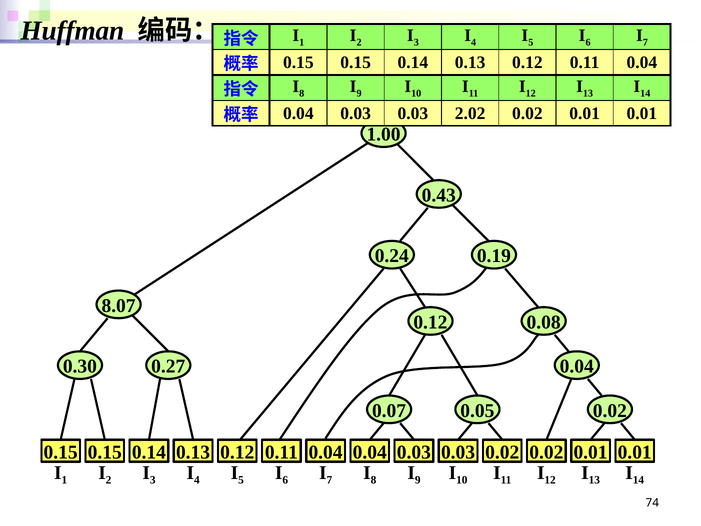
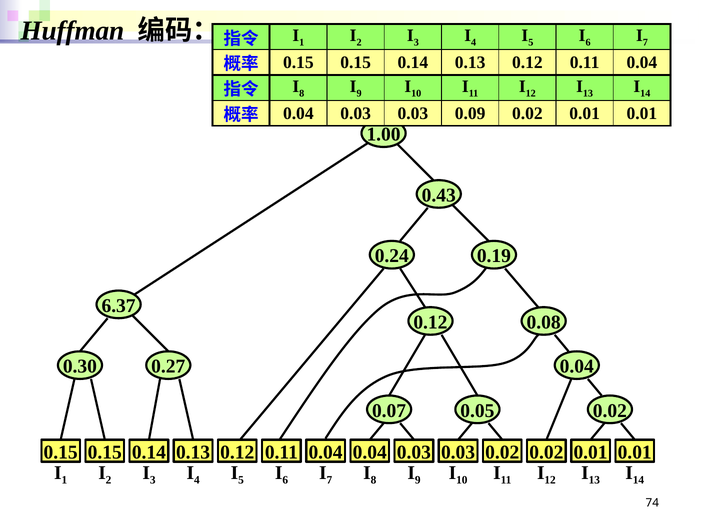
2.02: 2.02 -> 0.09 (470, 113)
8.07: 8.07 -> 6.37 (119, 306)
